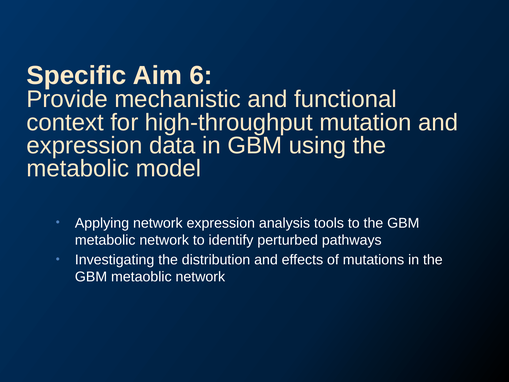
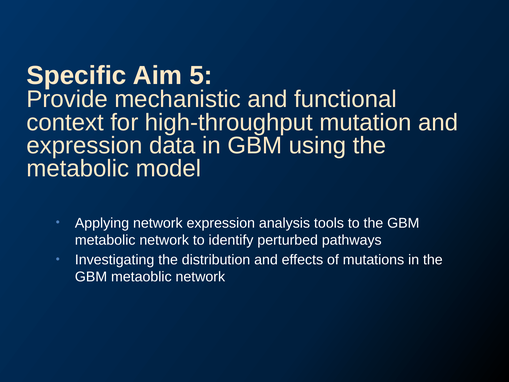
6: 6 -> 5 (201, 76)
